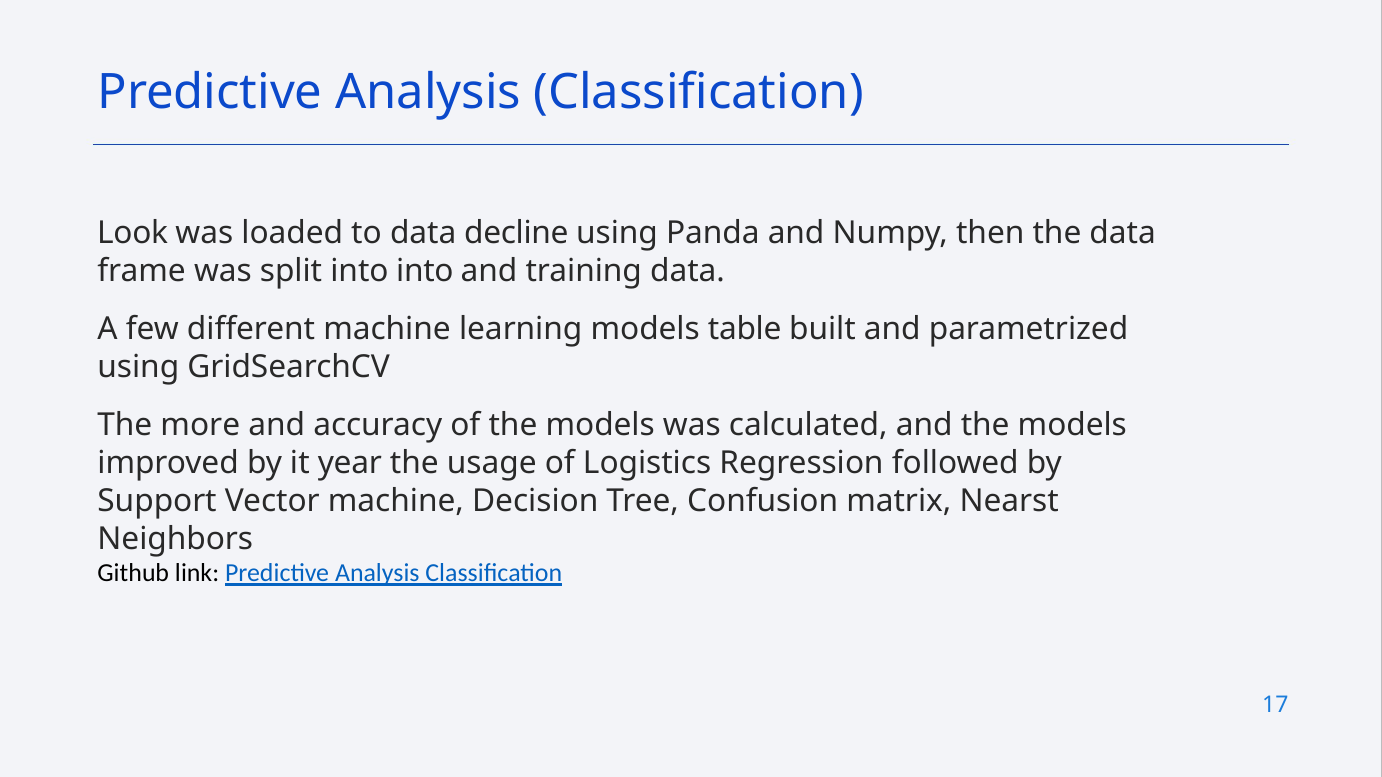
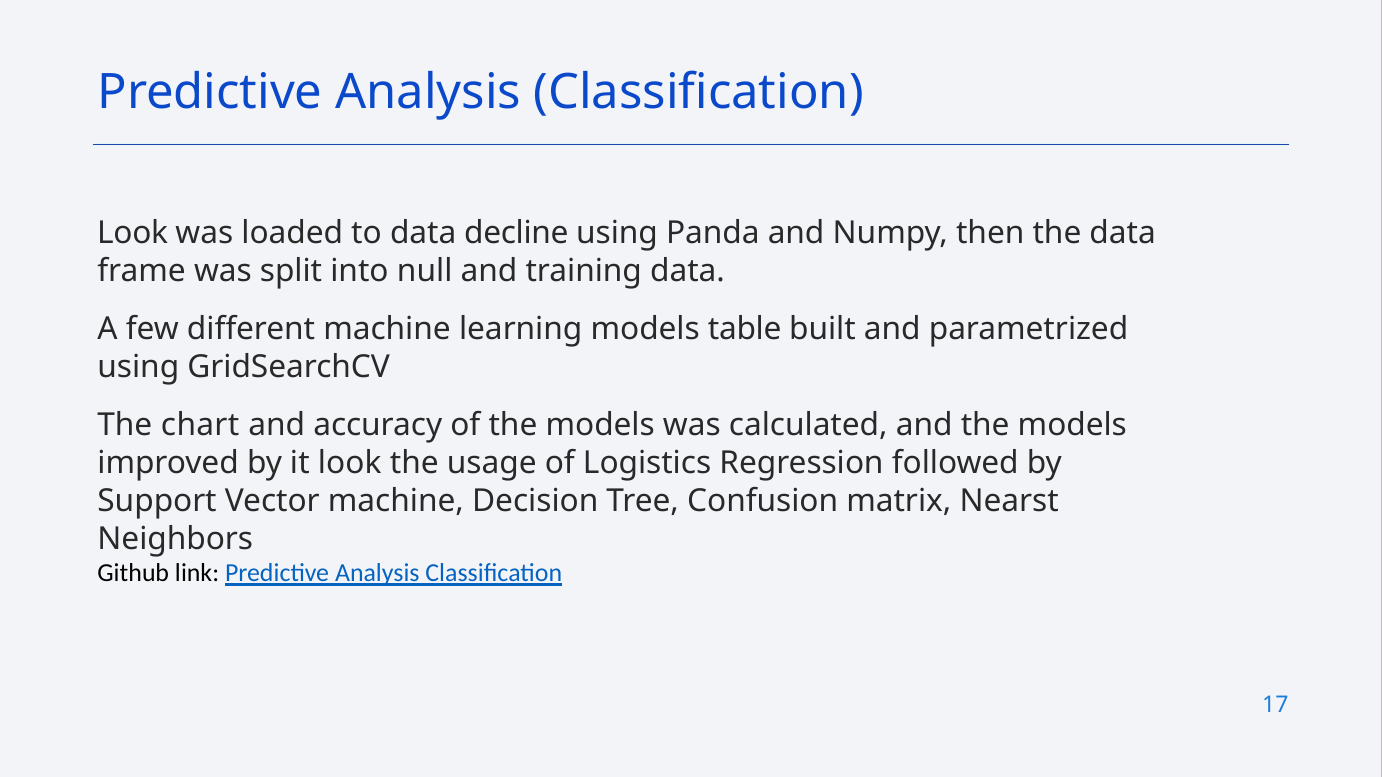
into into: into -> null (425, 271)
more: more -> chart (200, 425)
it year: year -> look (350, 463)
